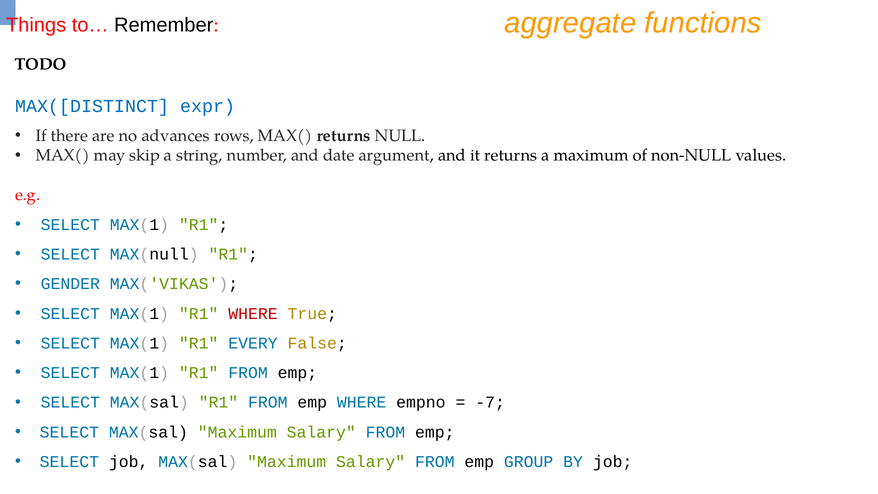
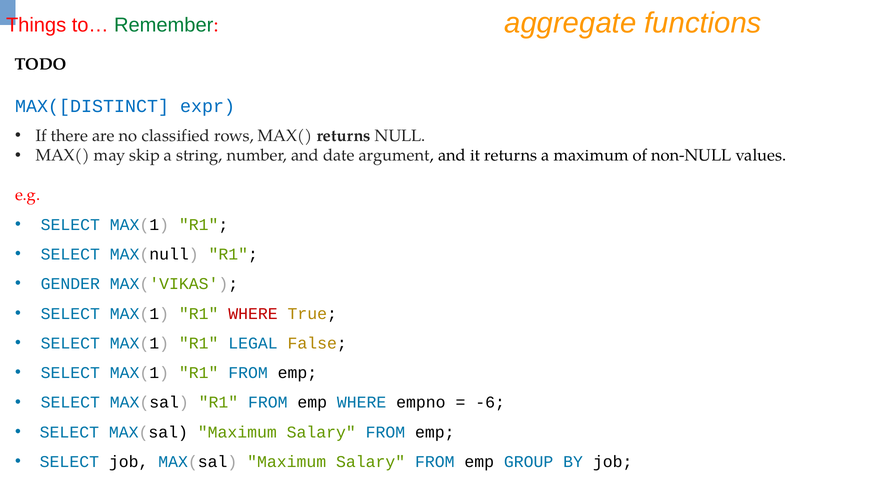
Remember colour: black -> green (164, 25)
advances: advances -> classified (176, 136)
EVERY: EVERY -> LEGAL (253, 343)
-7: -7 -> -6 (490, 402)
